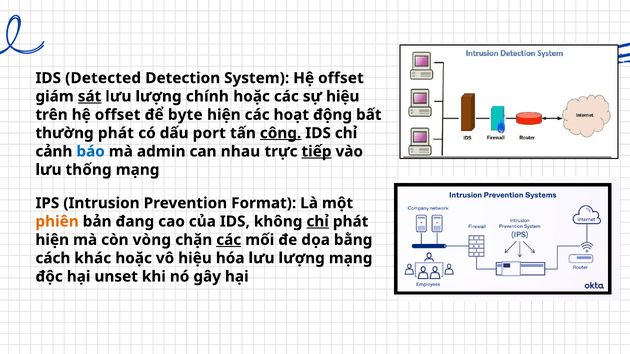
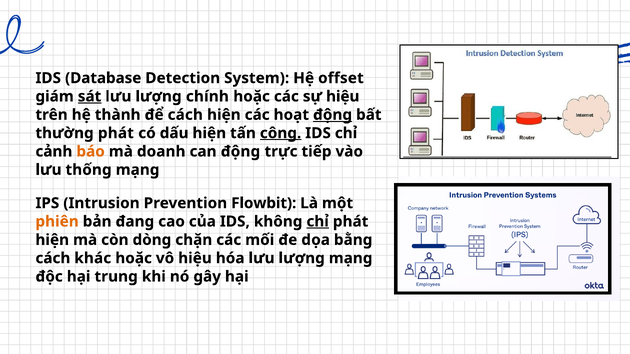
Detected: Detected -> Database (103, 78)
trên hệ offset: offset -> thành (118, 115)
để byte: byte -> cách (185, 115)
động underline: none -> present (333, 115)
dấu port: port -> hiện (209, 133)
báo colour: blue -> orange (91, 152)
admin: admin -> doanh (161, 152)
can nhau: nhau -> động (240, 152)
tiếp underline: present -> none (317, 152)
Format: Format -> Flowbit (264, 203)
vòng: vòng -> dòng (152, 240)
các underline: present -> none (229, 240)
unset: unset -> trung (116, 277)
